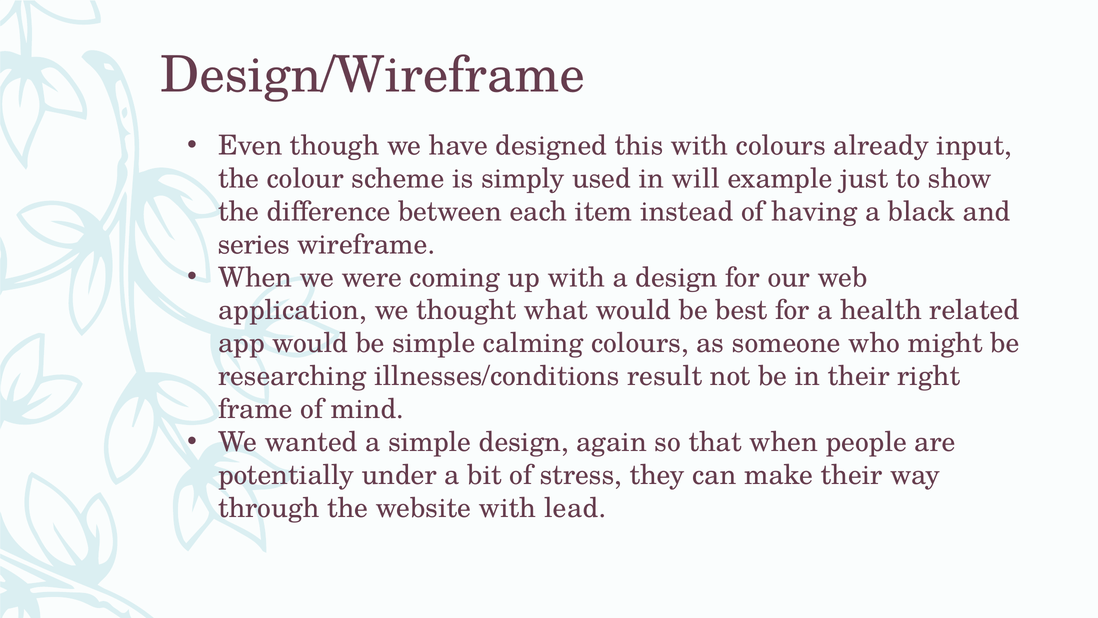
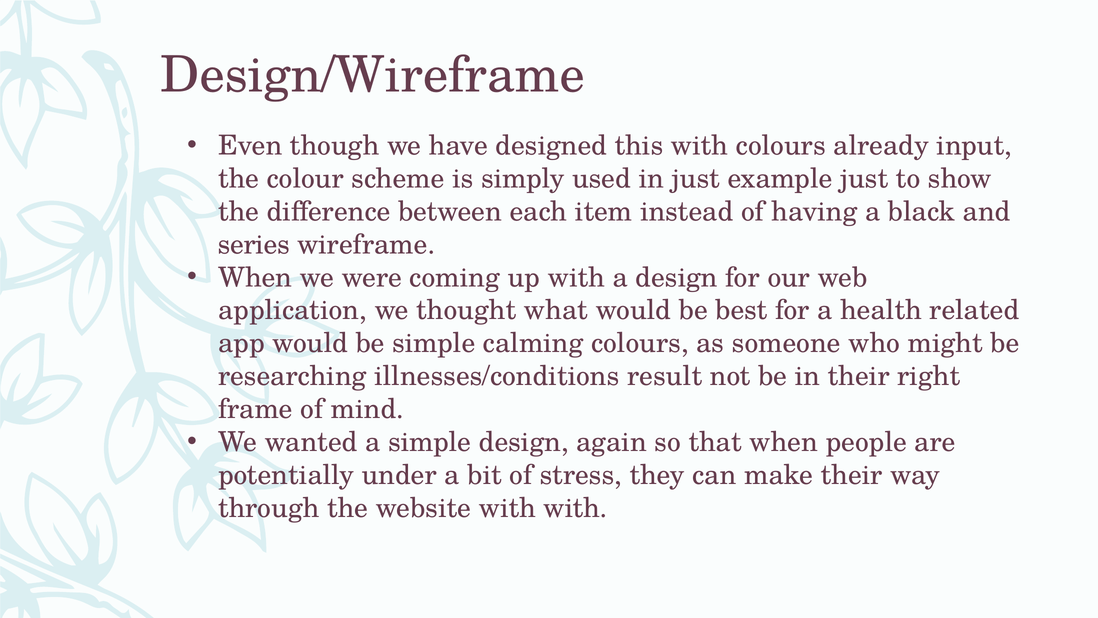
in will: will -> just (696, 178)
with lead: lead -> with (575, 508)
